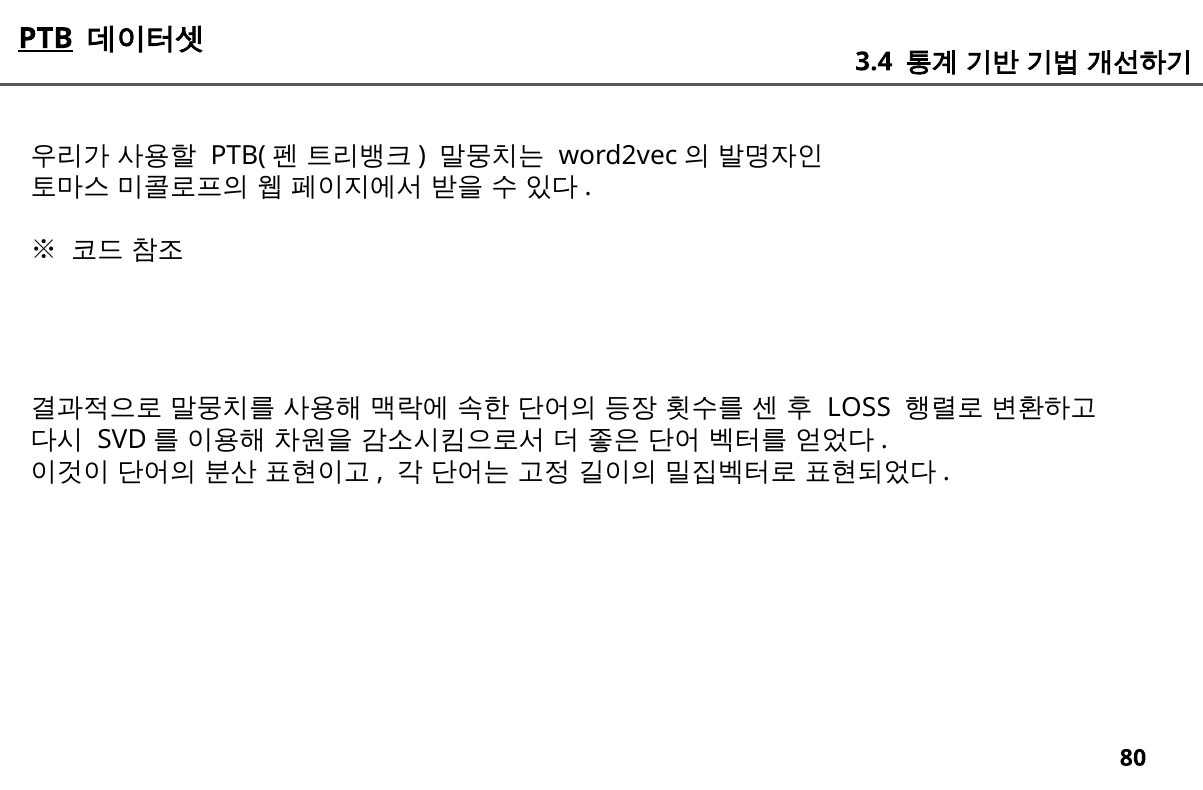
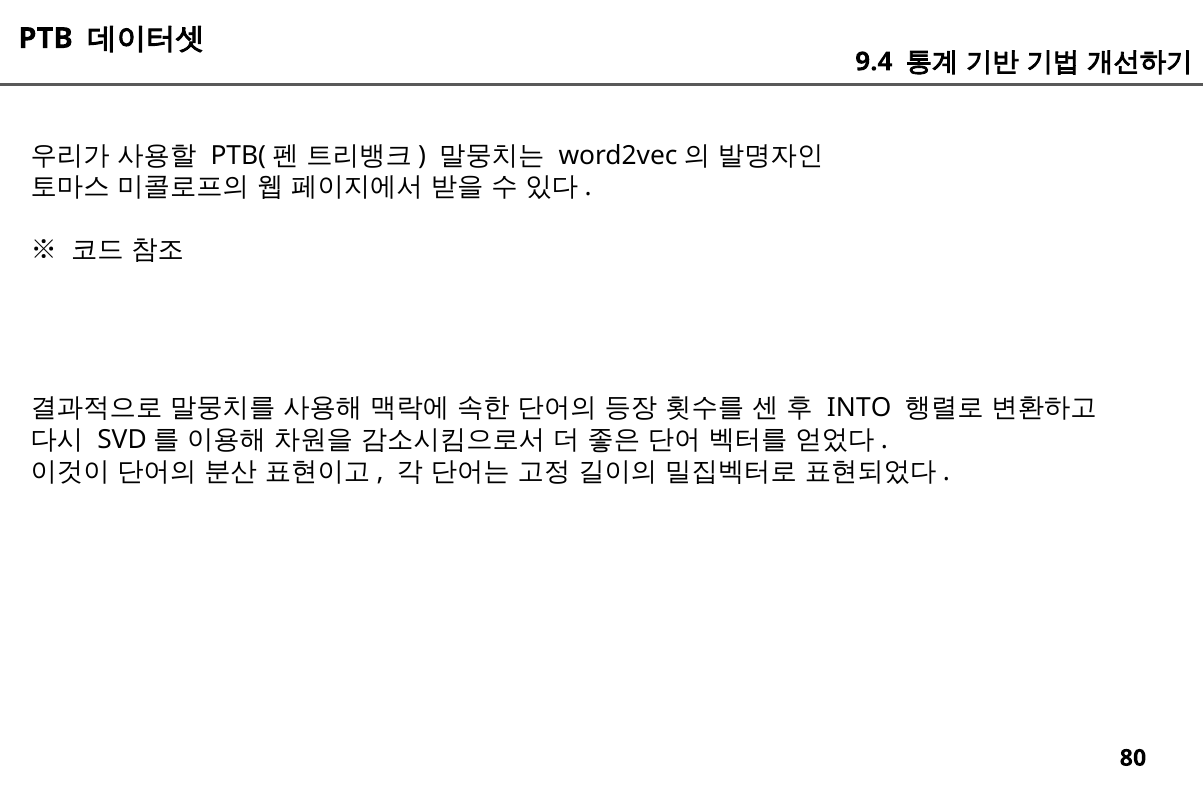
PTB underline: present -> none (46, 38)
3.4: 3.4 -> 9.4 (874, 62)
LOSS: LOSS -> INTO (859, 408)
